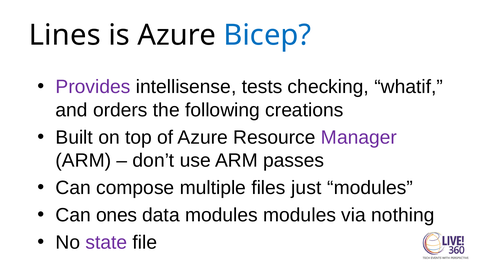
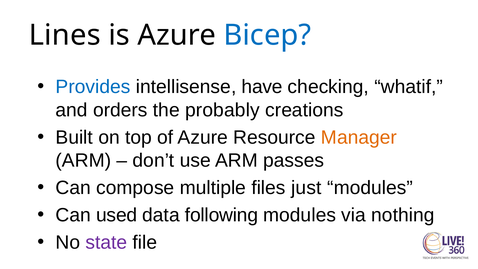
Provides colour: purple -> blue (93, 87)
tests: tests -> have (262, 87)
following: following -> probably (222, 110)
Manager colour: purple -> orange (359, 137)
ones: ones -> used (117, 215)
data modules: modules -> following (222, 215)
